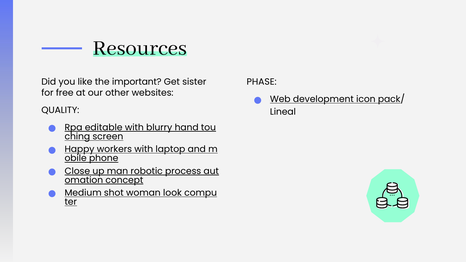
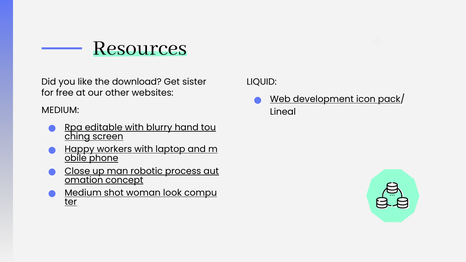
important: important -> download (137, 82)
PHASE: PHASE -> LIQUID (262, 82)
QUALITY: QUALITY -> MEDIUM (60, 110)
